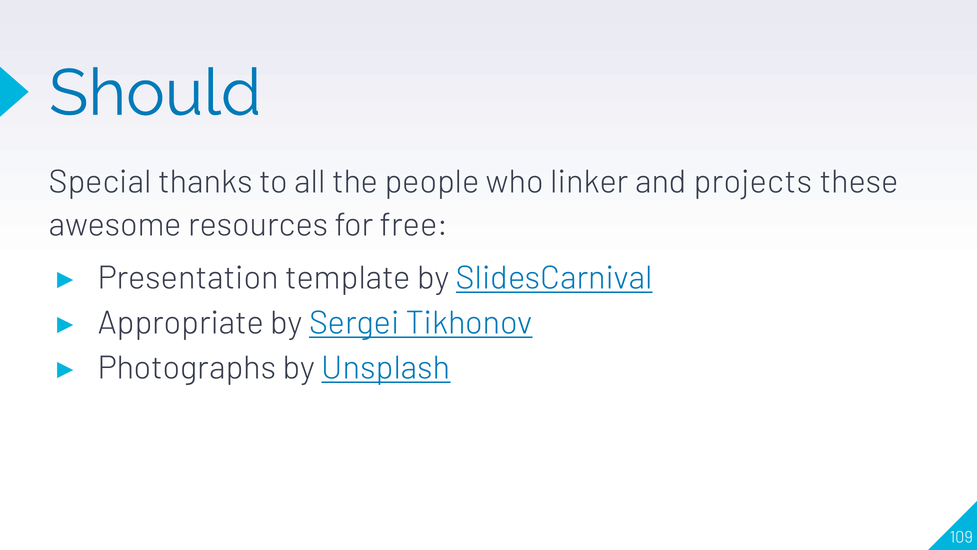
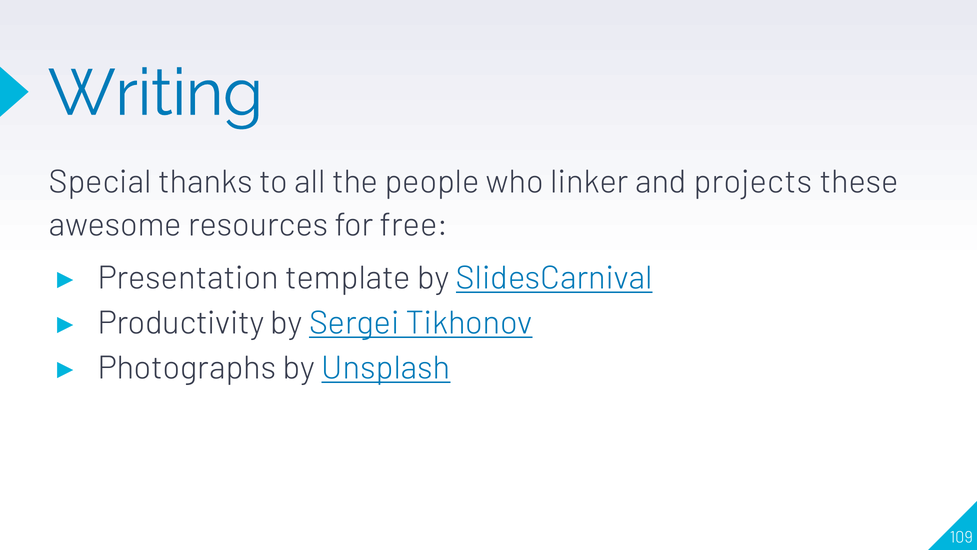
Should: Should -> Writing (155, 93)
Appropriate: Appropriate -> Productivity (181, 323)
